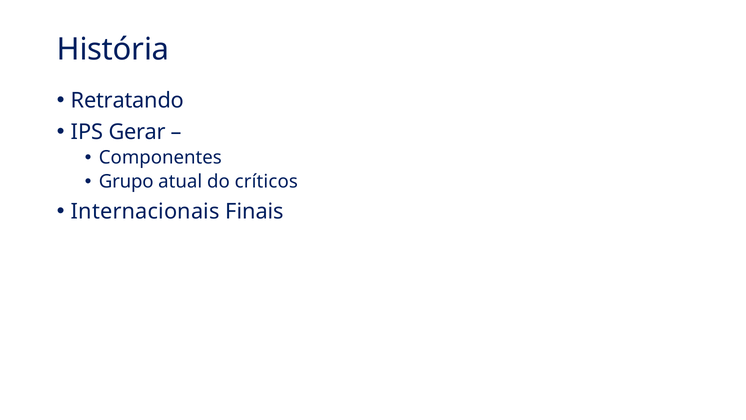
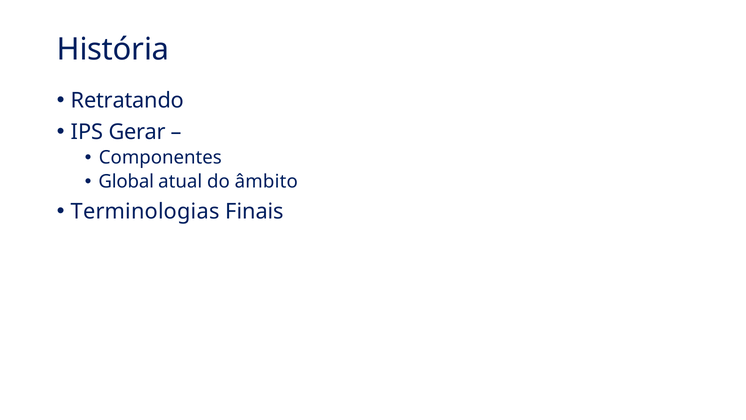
Grupo: Grupo -> Global (126, 182)
críticos: críticos -> âmbito (266, 182)
Internacionais: Internacionais -> Terminologias (145, 211)
